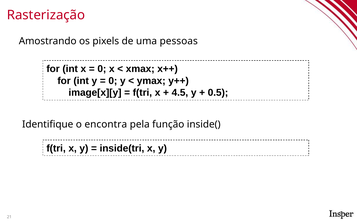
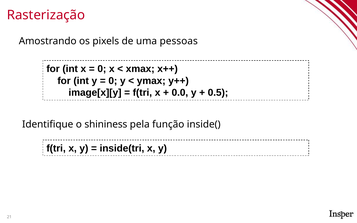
4.5: 4.5 -> 0.0 (180, 93)
encontra: encontra -> shininess (106, 124)
